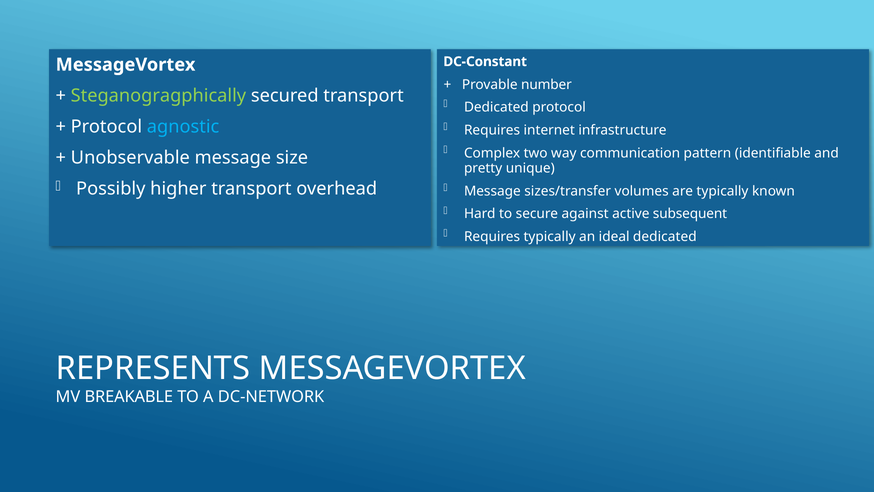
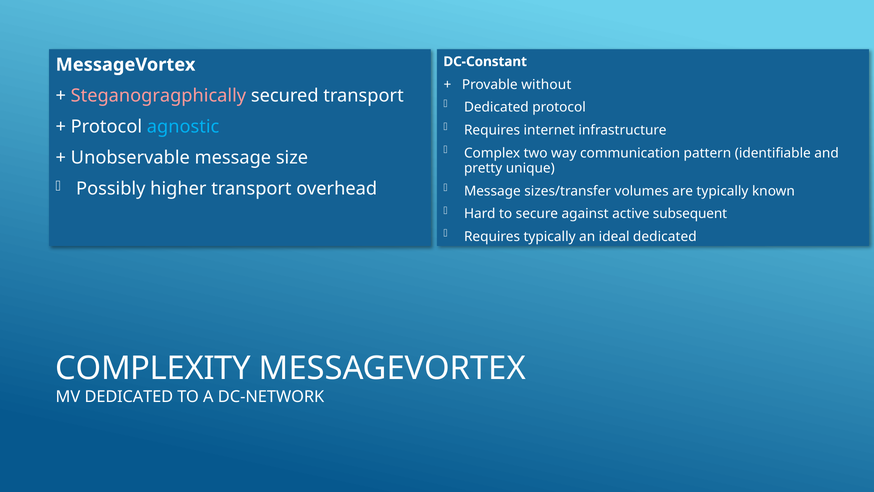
number: number -> without (546, 84)
Steganogragphically colour: light green -> pink (158, 96)
REPRESENTS: REPRESENTS -> COMPLEXITY (153, 368)
MV BREAKABLE: BREAKABLE -> DEDICATED (129, 396)
